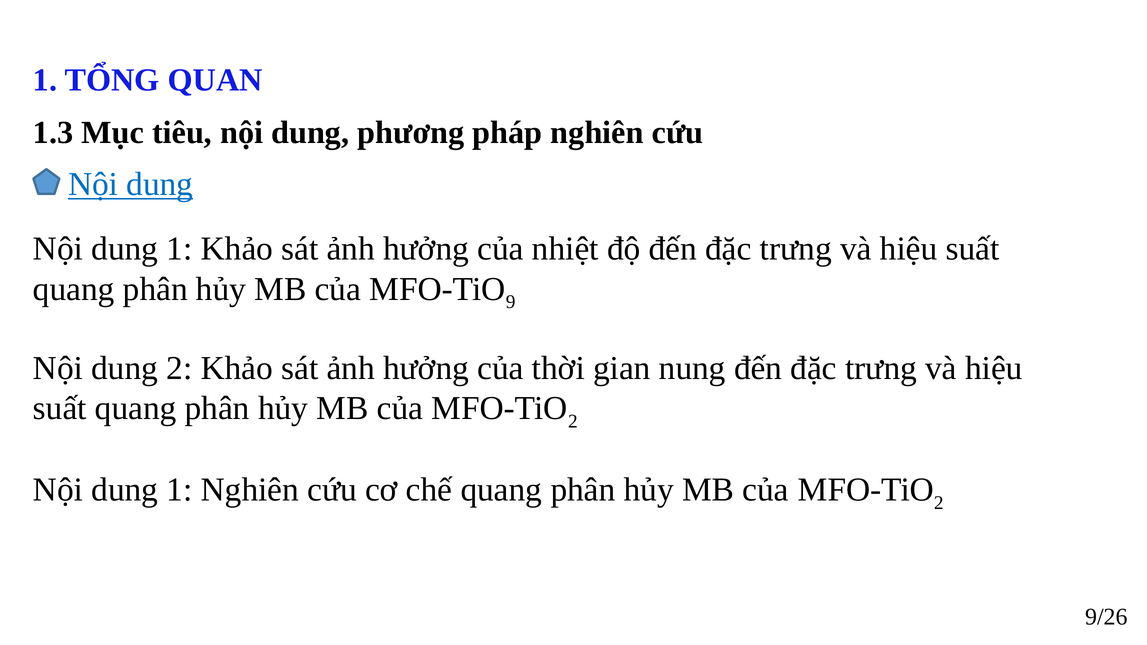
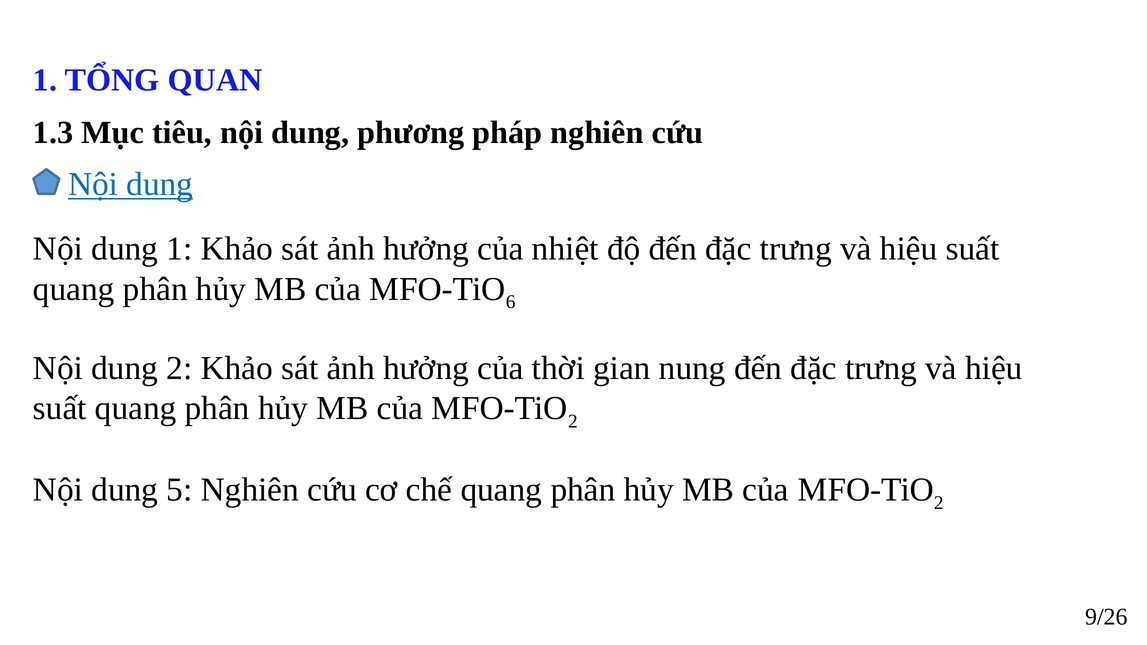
9: 9 -> 6 (511, 302)
1: 1 -> 5 (179, 490)
